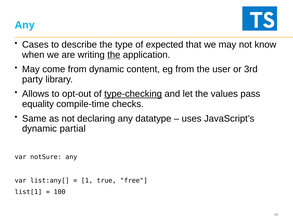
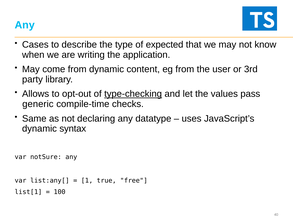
the underline: present -> none (114, 55)
equality: equality -> generic (38, 104)
partial: partial -> syntax (73, 128)
